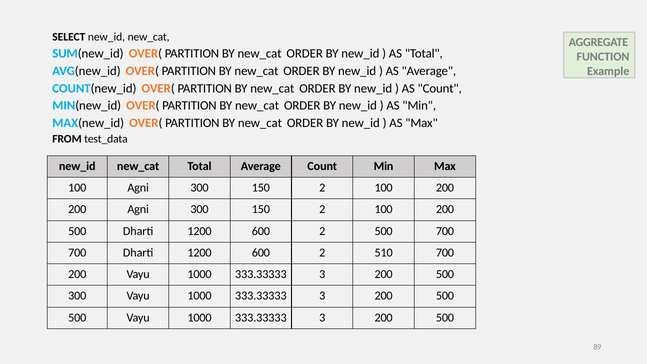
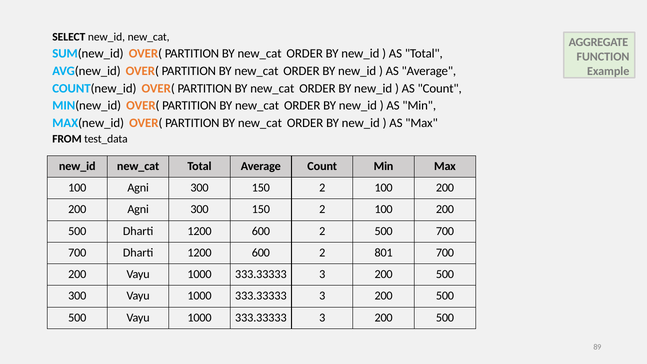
510: 510 -> 801 (384, 253)
